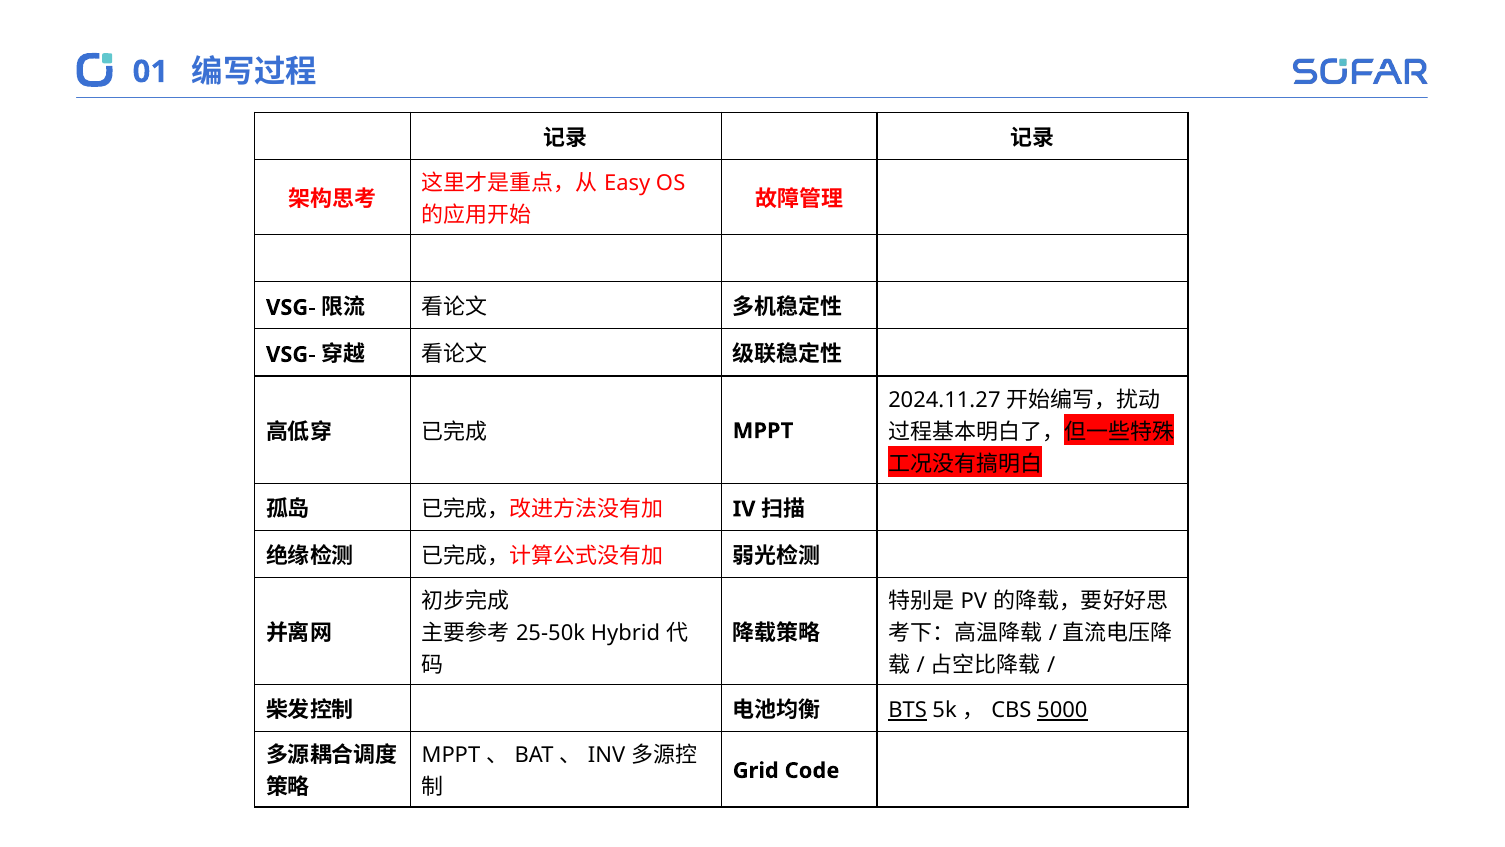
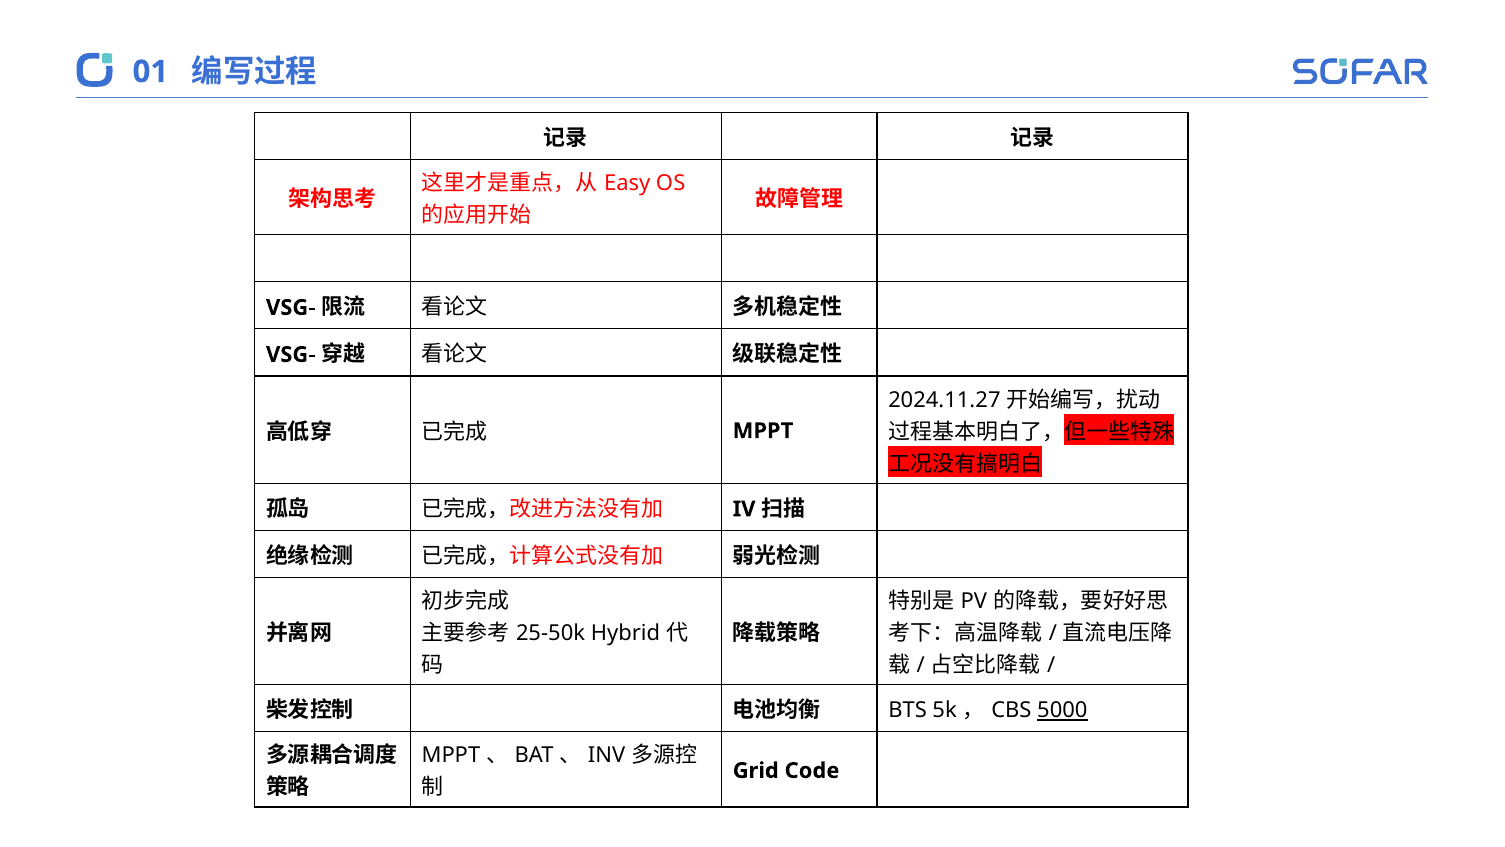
BTS underline: present -> none (908, 710)
